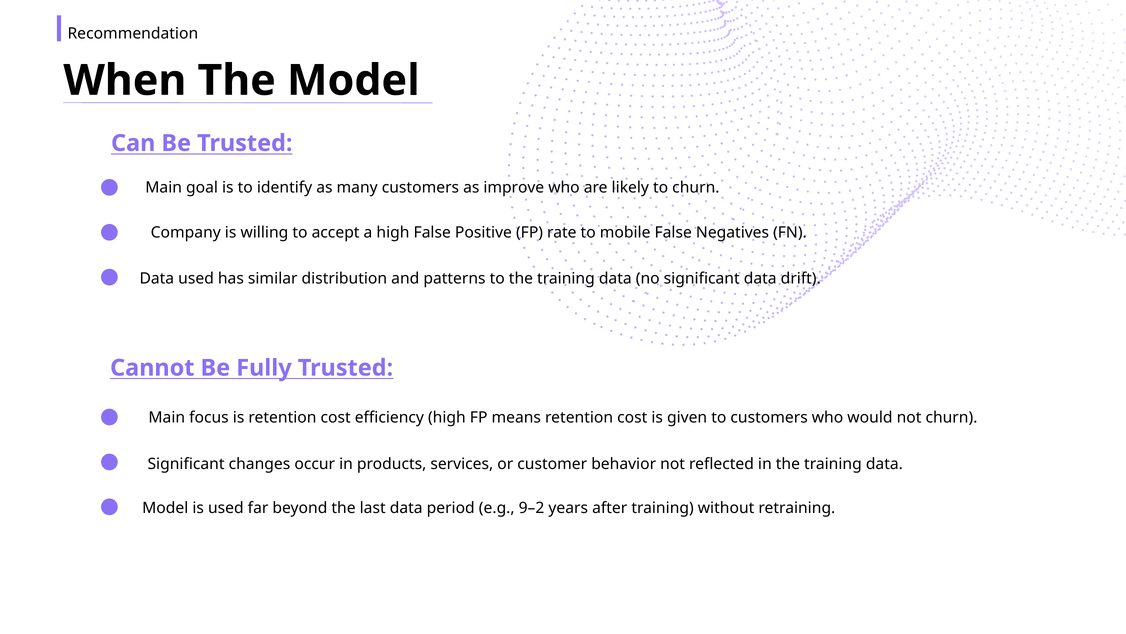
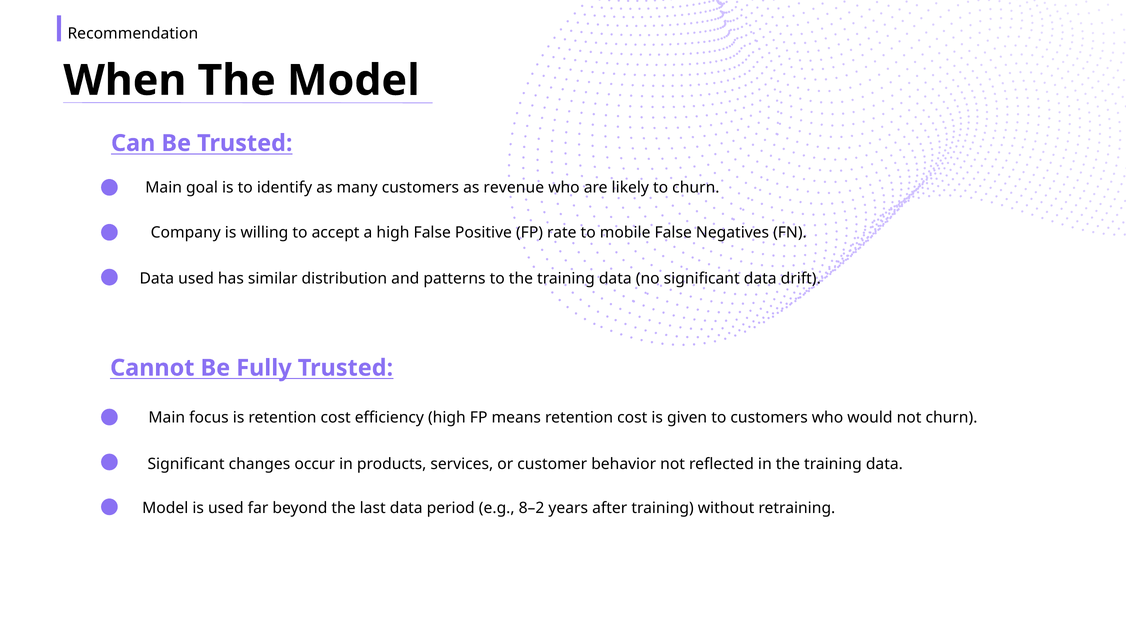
improve: improve -> revenue (514, 188)
9–2: 9–2 -> 8–2 (532, 508)
